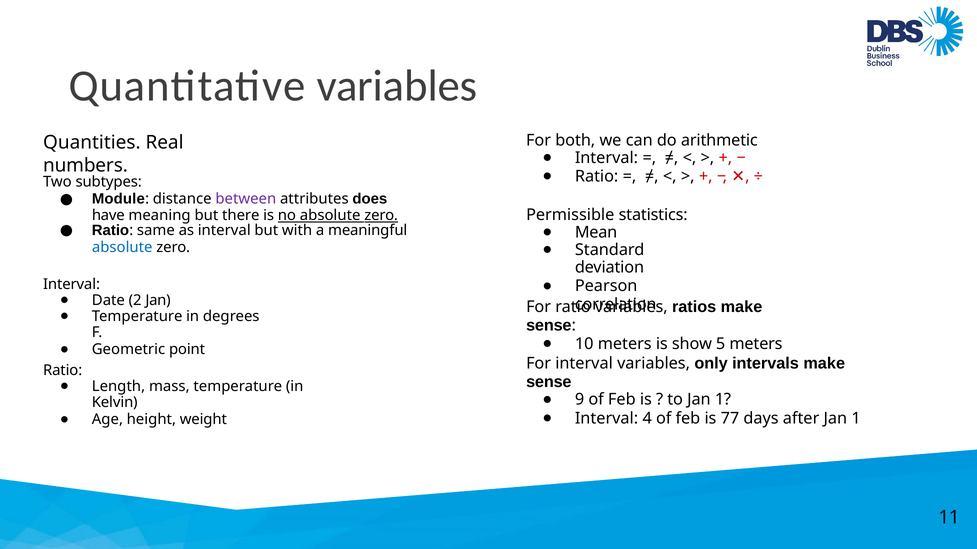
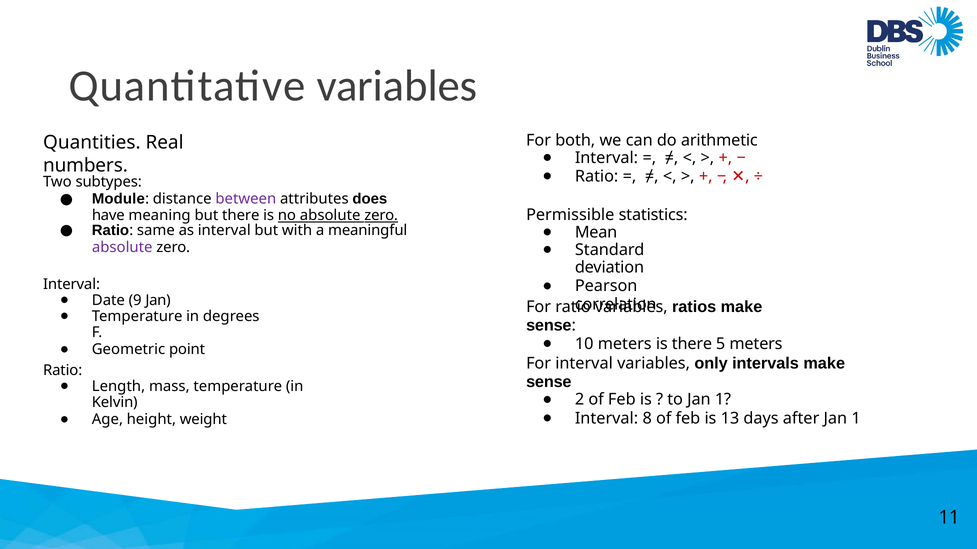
absolute colour: blue -> purple (122, 247)
2: 2 -> 9 (135, 301)
is show: show -> there (692, 344)
9: 9 -> 2 (580, 400)
4: 4 -> 8 (647, 419)
77: 77 -> 13 (730, 419)
